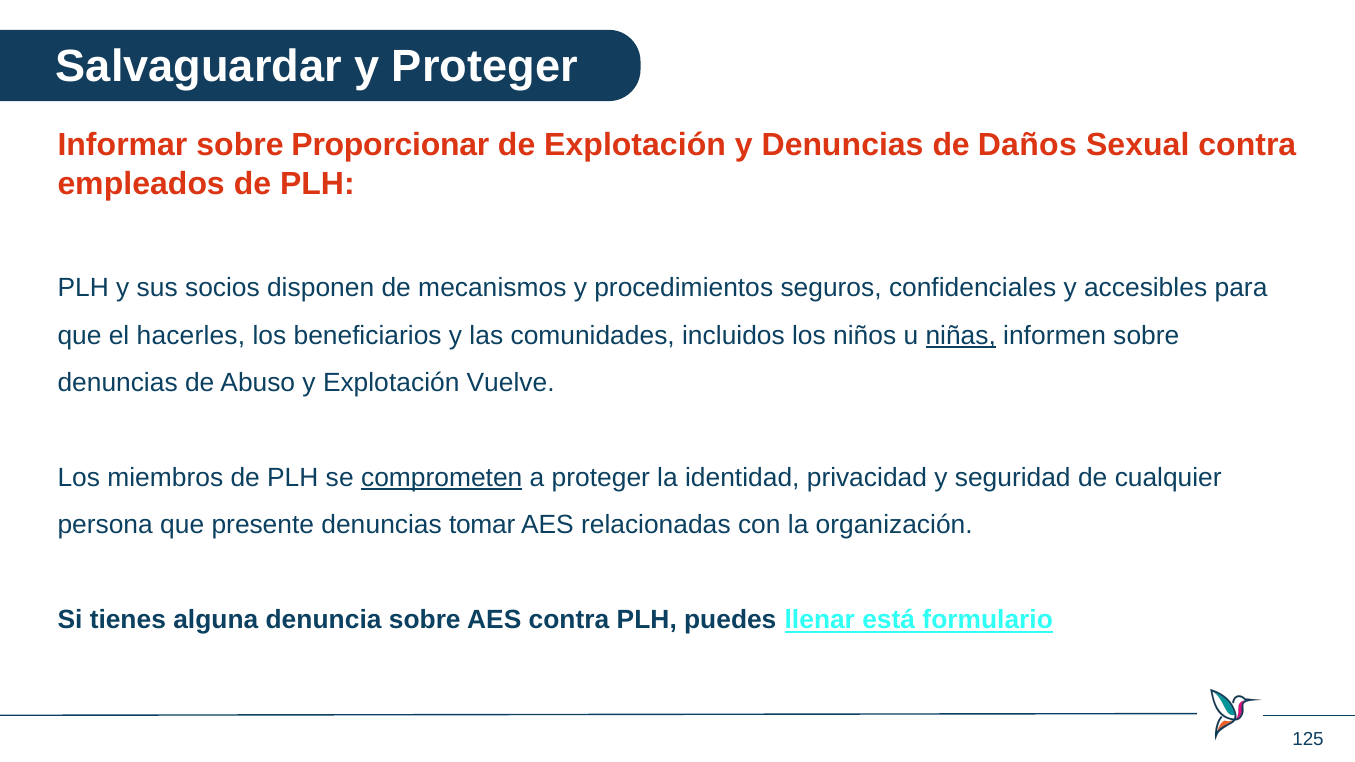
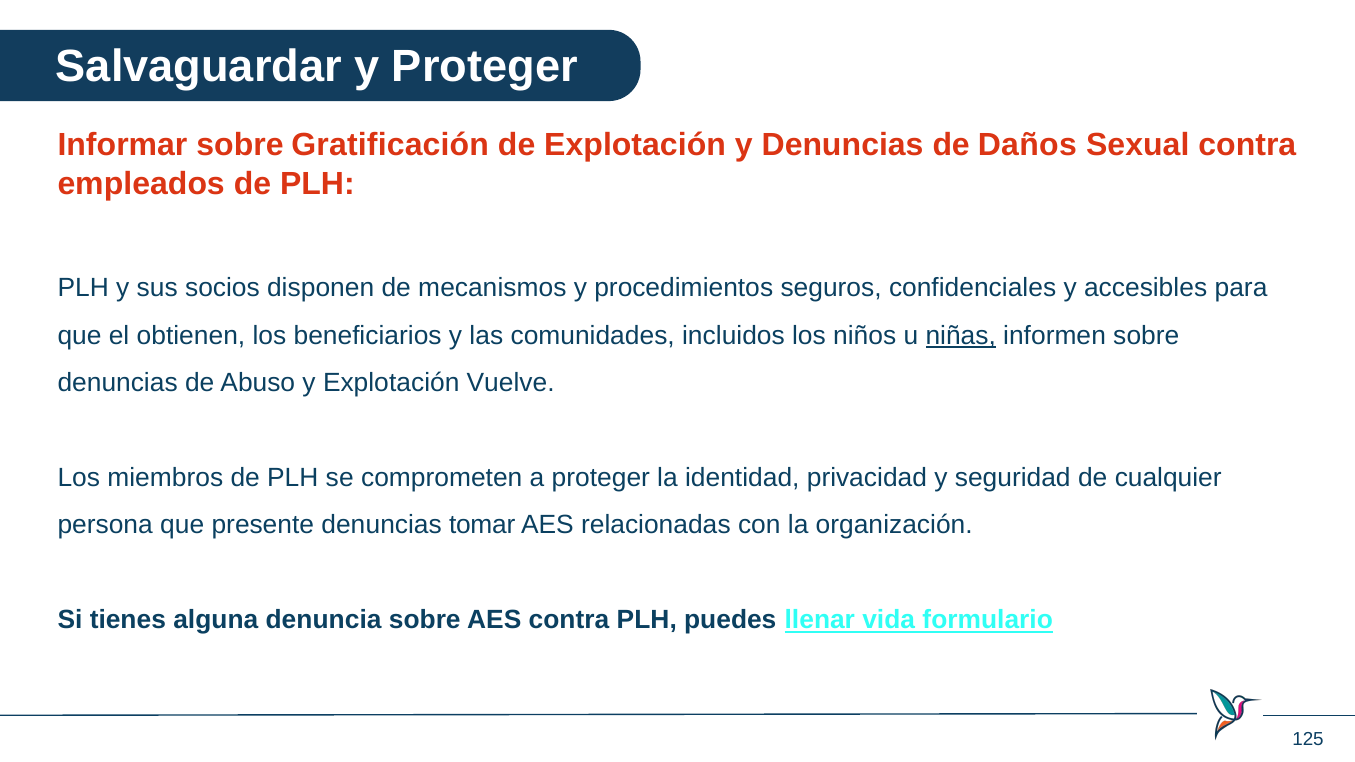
Proporcionar: Proporcionar -> Gratificación (390, 145)
hacerles: hacerles -> obtienen (191, 336)
comprometen underline: present -> none (442, 478)
está: está -> vida (889, 620)
